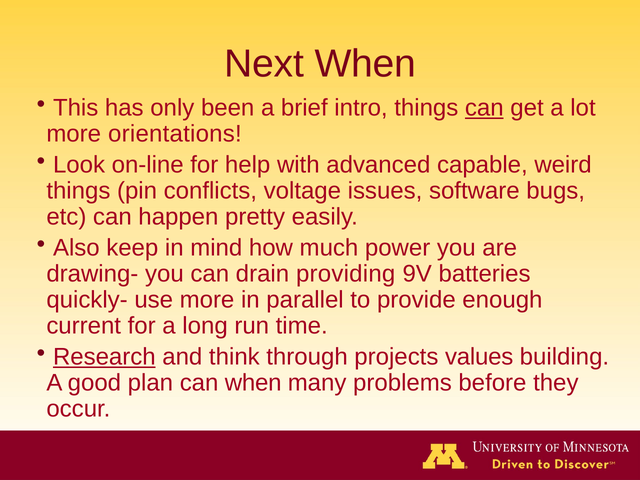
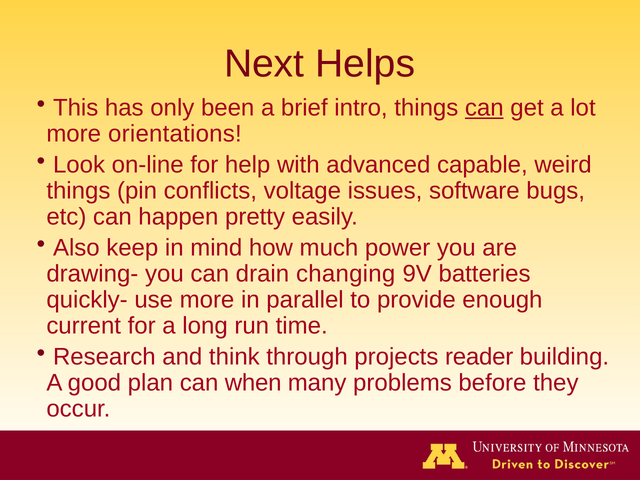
Next When: When -> Helps (365, 64)
providing: providing -> changing (346, 274)
Research underline: present -> none (104, 357)
values: values -> reader (479, 357)
